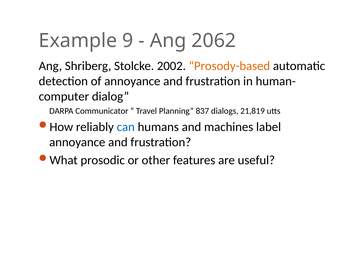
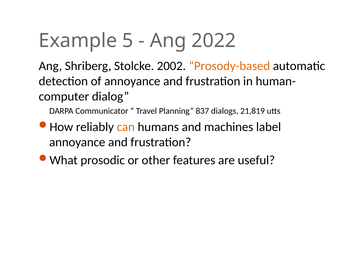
9: 9 -> 5 (128, 41)
2062: 2062 -> 2022 (214, 41)
can colour: blue -> orange (126, 127)
